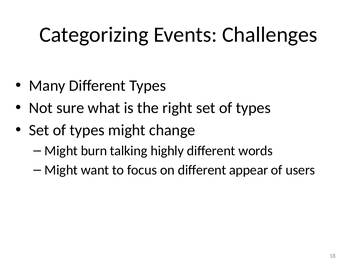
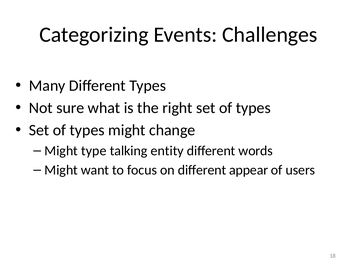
burn: burn -> type (94, 151)
highly: highly -> entity (167, 151)
